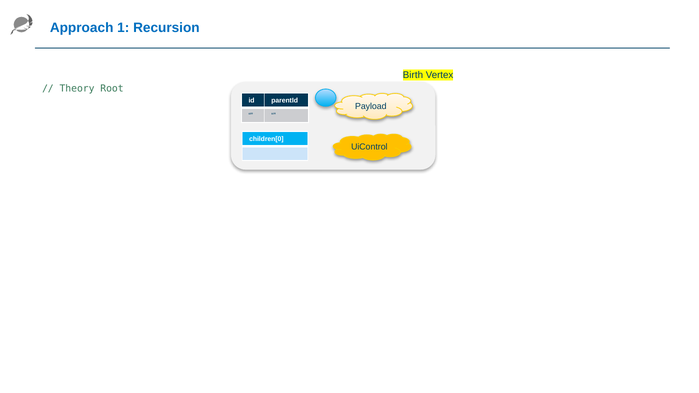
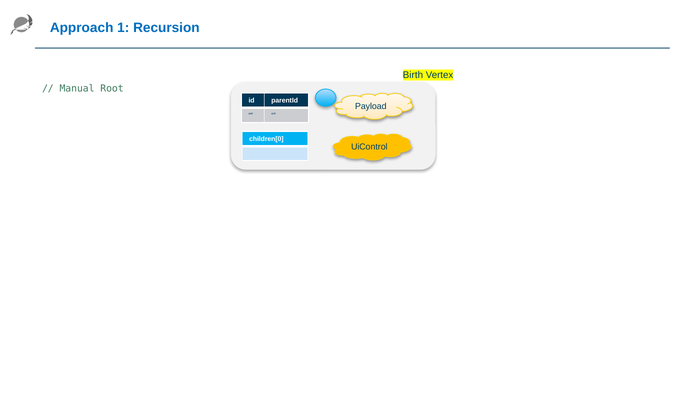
Theory: Theory -> Manual (77, 89)
